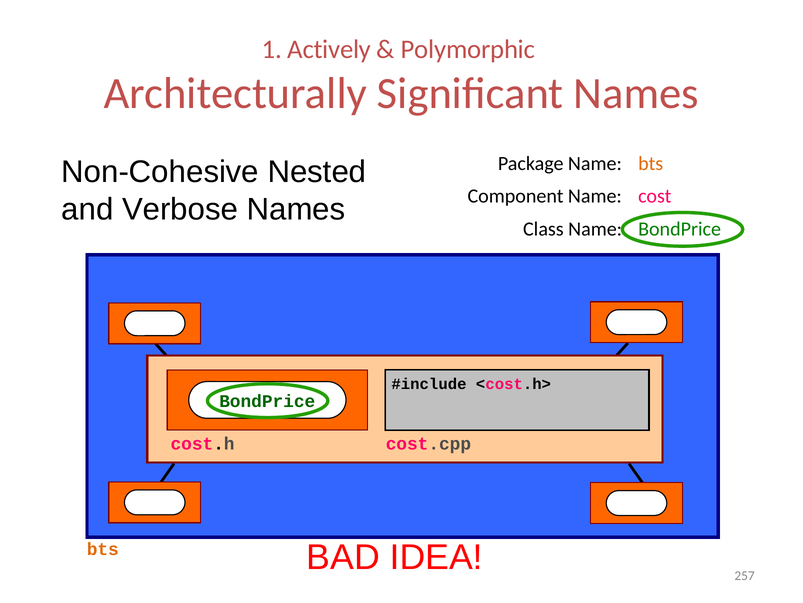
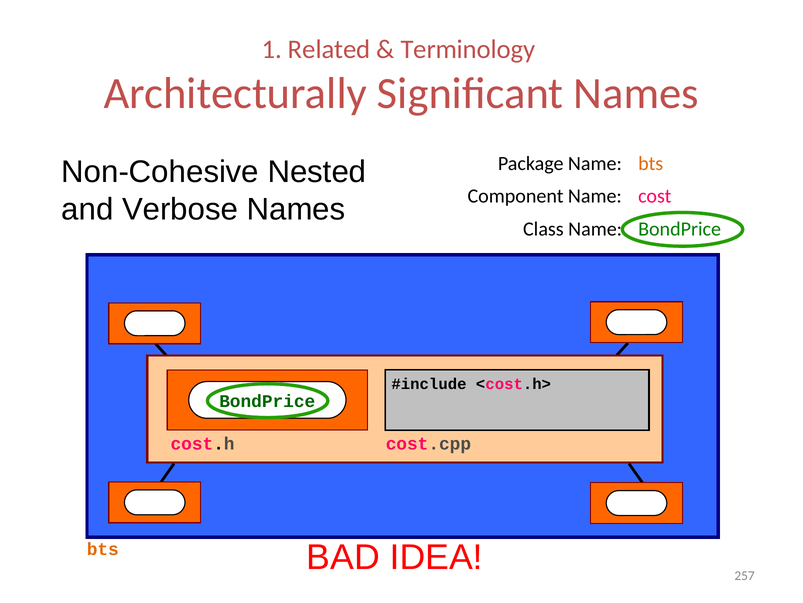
Actively: Actively -> Related (329, 49)
Polymorphic: Polymorphic -> Terminology (468, 49)
